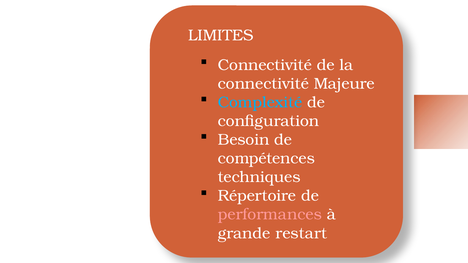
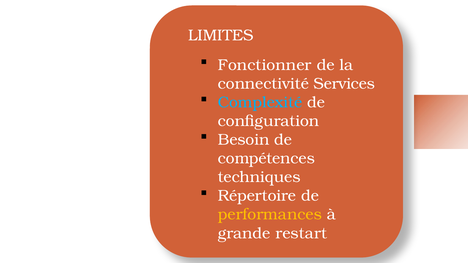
Connectivité: Connectivité -> Fonctionner (265, 65)
Majeure: Majeure -> Services (344, 84)
performances colour: pink -> yellow (270, 215)
